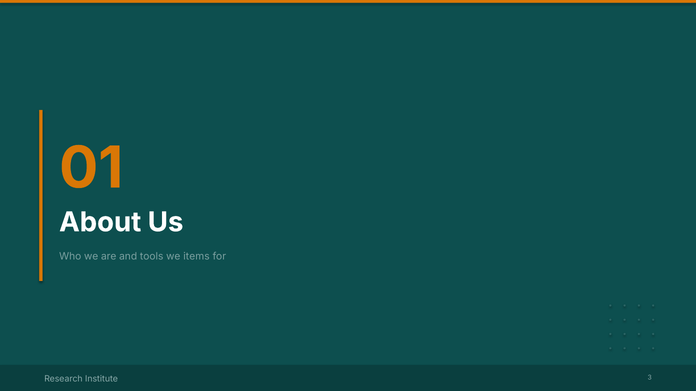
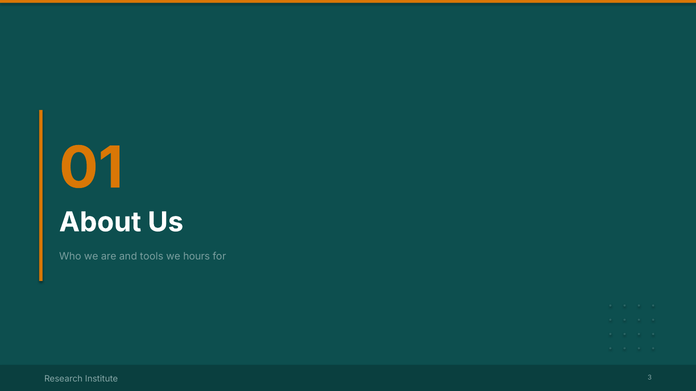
items: items -> hours (197, 256)
